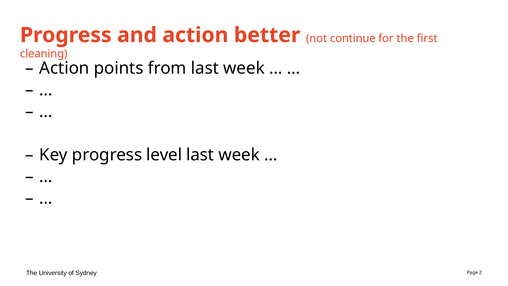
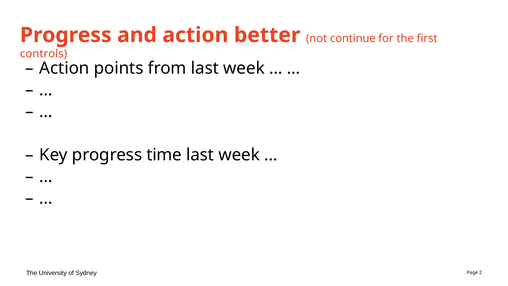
cleaning: cleaning -> controls (44, 54)
level: level -> time (164, 155)
